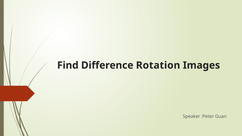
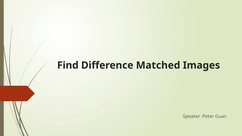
Rotation: Rotation -> Matched (158, 65)
